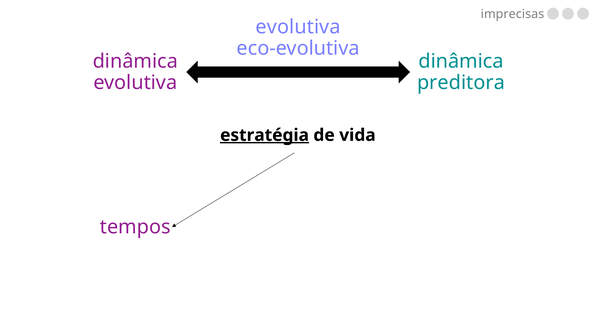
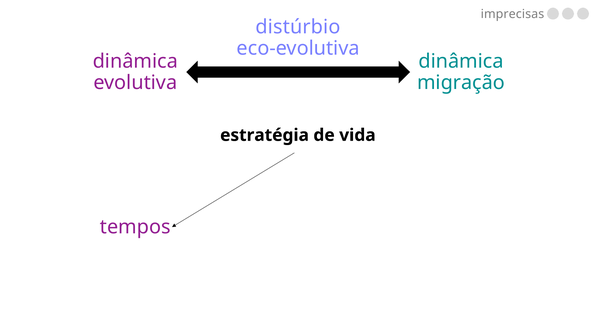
evolutiva: evolutiva -> distúrbio (298, 27)
preditora: preditora -> migração (461, 83)
estratégia underline: present -> none (265, 135)
